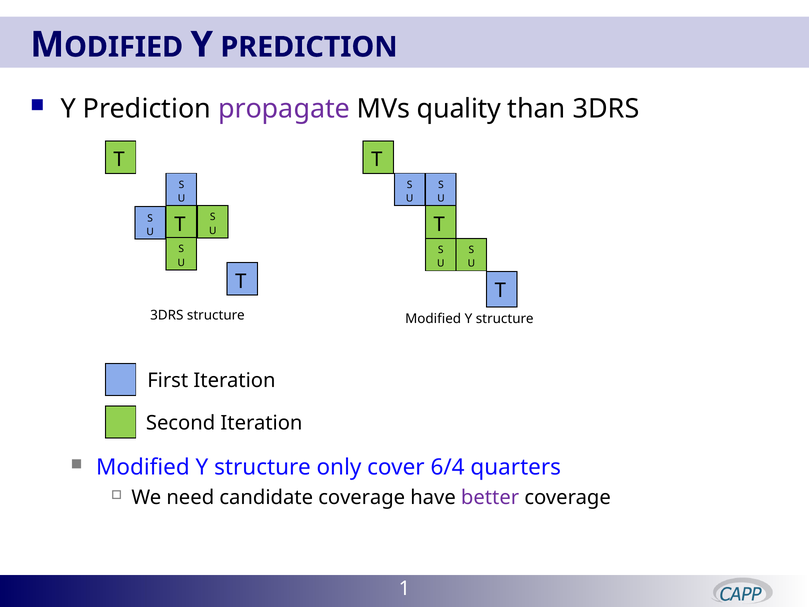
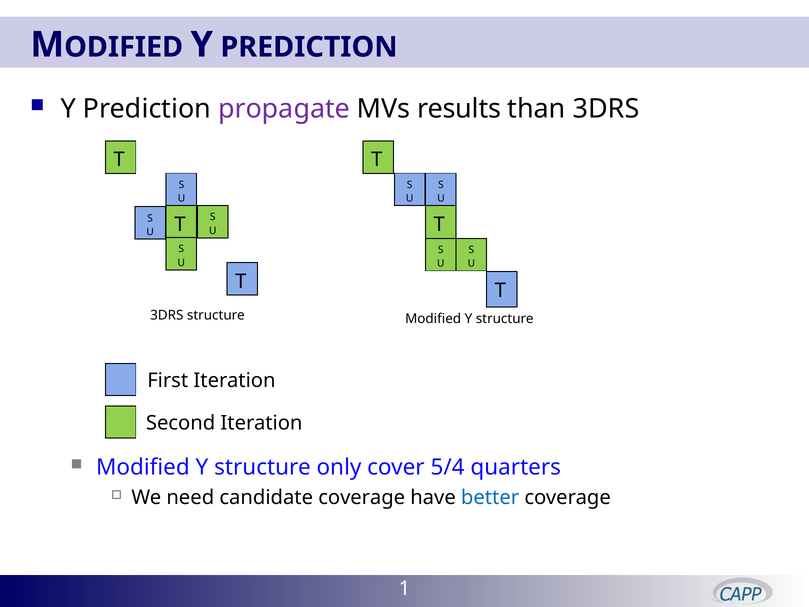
quality: quality -> results (459, 109)
6/4: 6/4 -> 5/4 (448, 467)
better colour: purple -> blue (490, 498)
